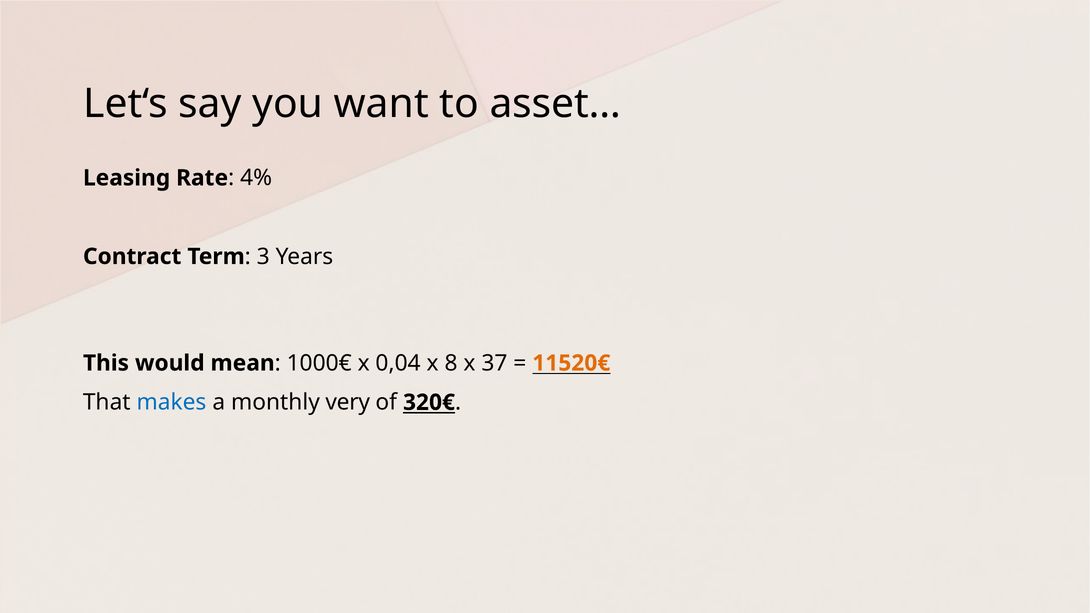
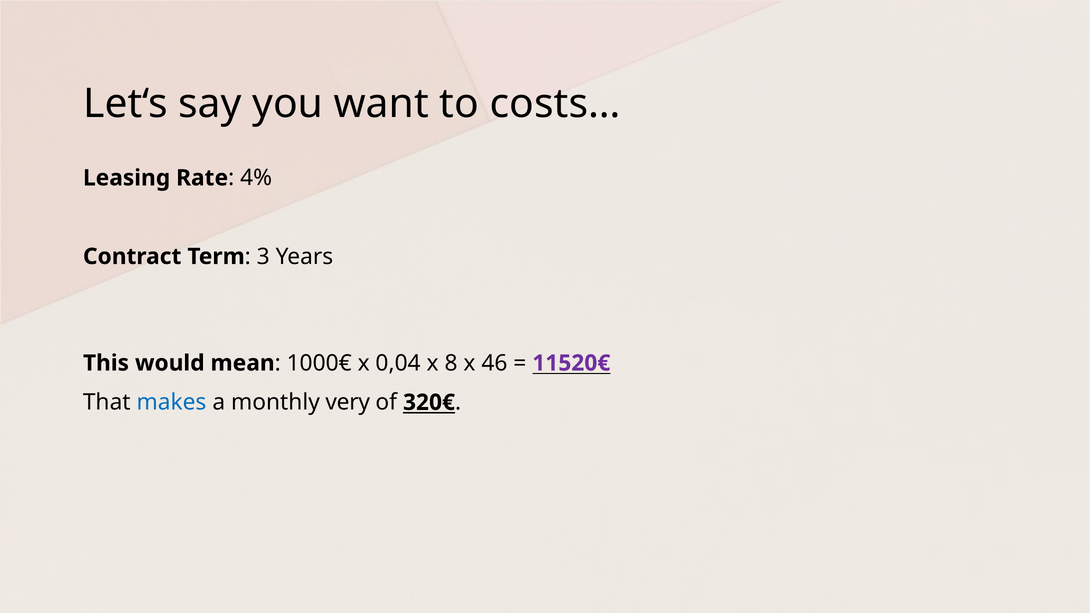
asset…: asset… -> costs… (555, 104)
37: 37 -> 46 (494, 363)
11520€ colour: orange -> purple (571, 363)
